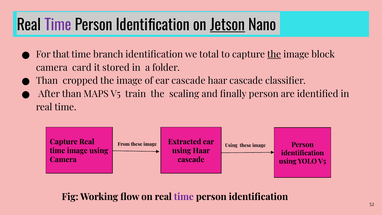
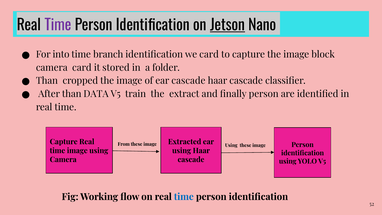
that: that -> into (61, 54)
we total: total -> card (209, 54)
the underline: present -> none (274, 54)
MAPS: MAPS -> DATA (96, 94)
scaling: scaling -> extract (184, 94)
time colour: purple -> blue (184, 197)
